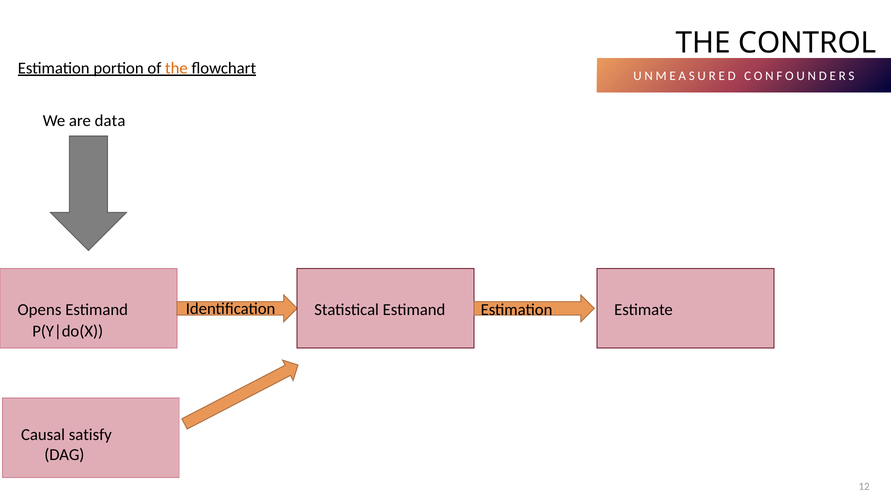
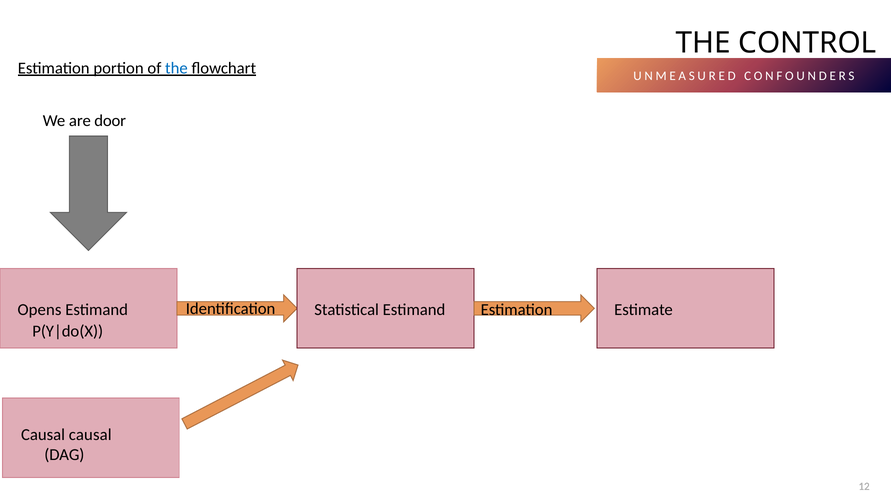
the colour: orange -> blue (176, 68)
data: data -> door (110, 121)
Causal satisfy: satisfy -> causal (90, 435)
